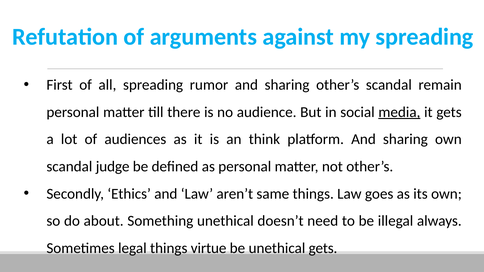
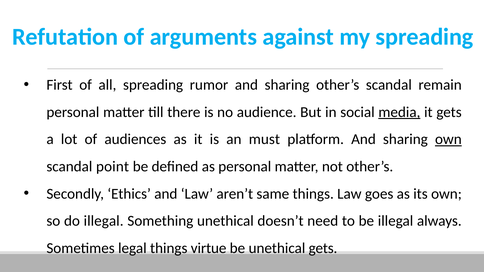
think: think -> must (264, 139)
own underline: none -> present (448, 139)
judge: judge -> point (112, 167)
do about: about -> illegal (104, 221)
